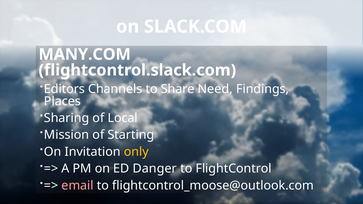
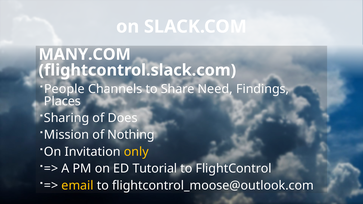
Editors: Editors -> People (64, 89)
Local: Local -> Does (123, 118)
Starting: Starting -> Nothing (131, 135)
Danger: Danger -> Tutorial (155, 169)
email colour: pink -> yellow (78, 186)
